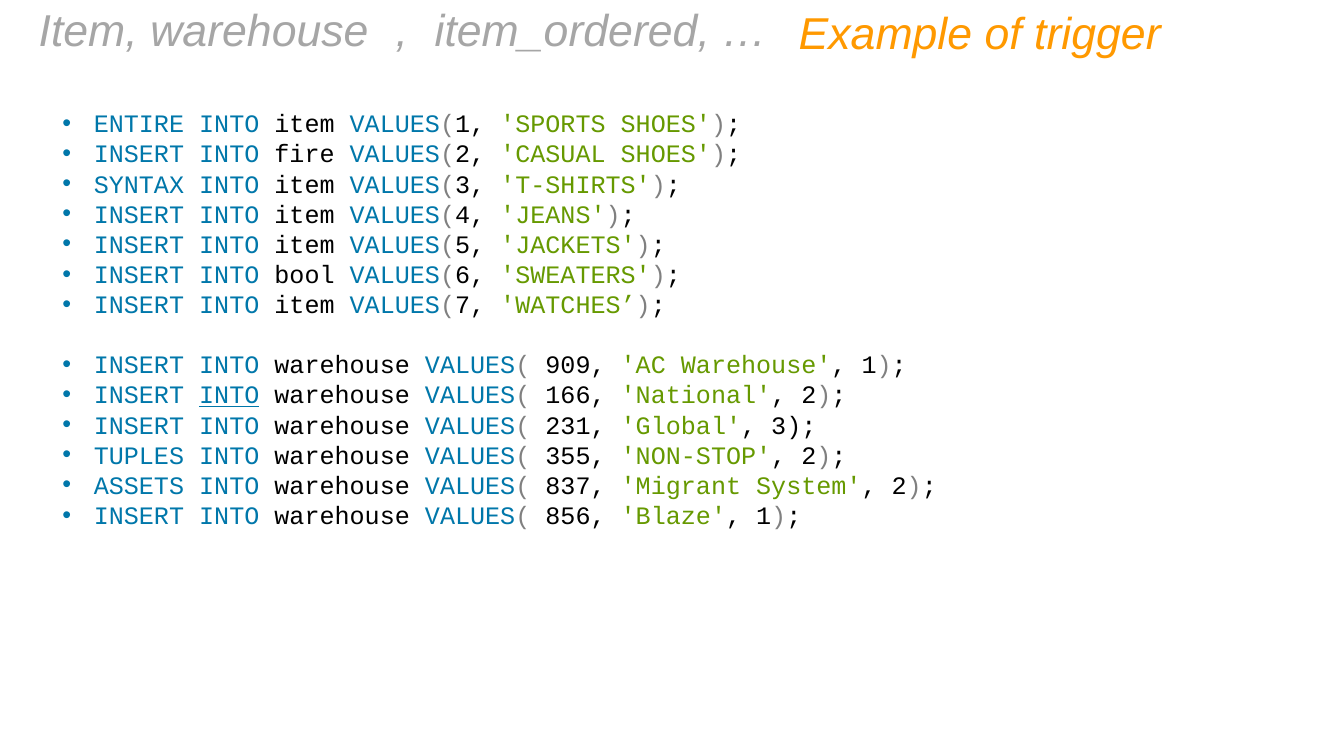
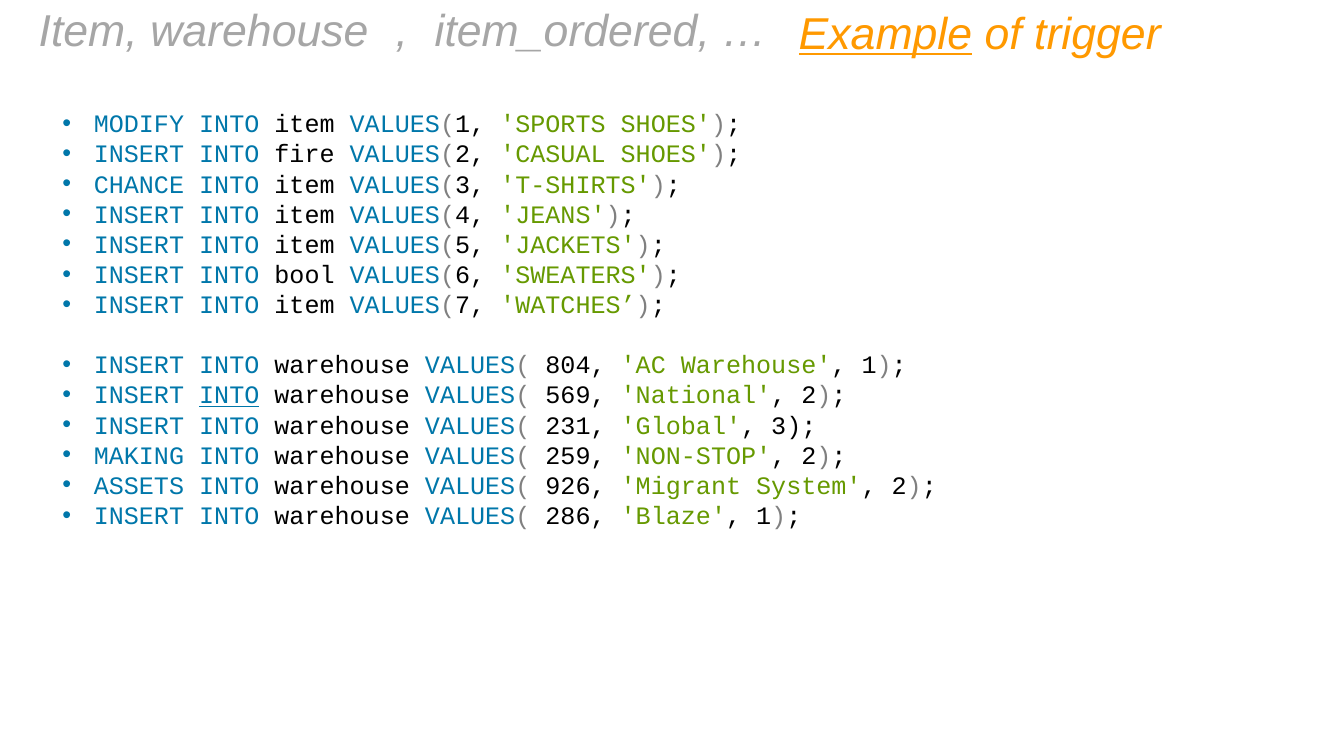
Example underline: none -> present (885, 35)
ENTIRE: ENTIRE -> MODIFY (139, 124)
SYNTAX: SYNTAX -> CHANCE (139, 185)
909: 909 -> 804 (576, 365)
166: 166 -> 569 (576, 395)
TUPLES: TUPLES -> MAKING (139, 456)
355: 355 -> 259 (576, 456)
837: 837 -> 926 (576, 486)
856: 856 -> 286 (576, 516)
